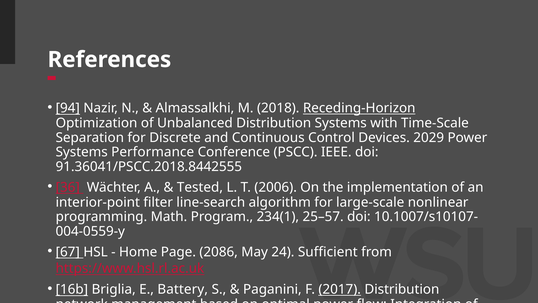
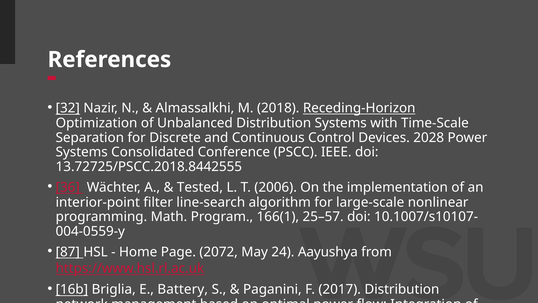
94: 94 -> 32 (68, 108)
2029: 2029 -> 2028 (429, 137)
Performance: Performance -> Consolidated (153, 152)
91.36041/PSCC.2018.8442555: 91.36041/PSCC.2018.8442555 -> 13.72725/PSCC.2018.8442555 (149, 166)
234(1: 234(1 -> 166(1 (278, 217)
67: 67 -> 87 (68, 252)
2086: 2086 -> 2072 (219, 252)
Sufficient: Sufficient -> Aayushya (328, 252)
2017 underline: present -> none (340, 289)
